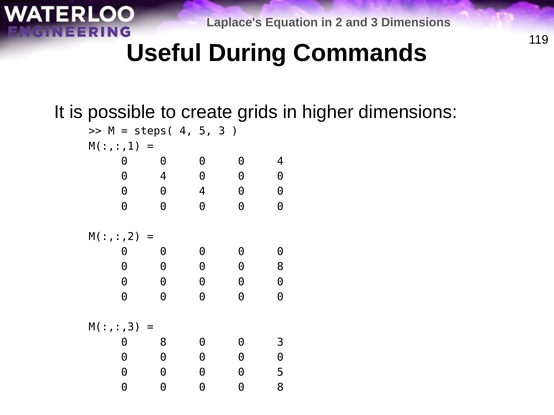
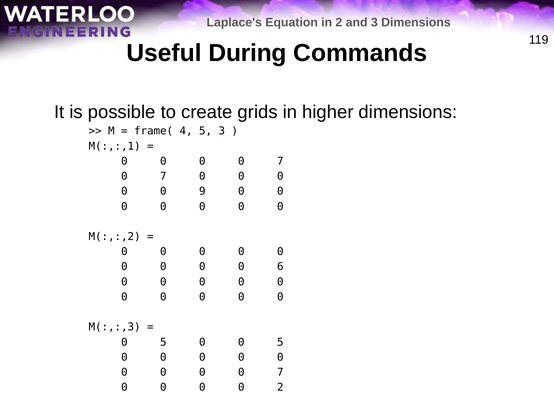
steps(: steps( -> frame( (154, 131)
4: 4 -> 7 (280, 161)
4: 4 -> 7 (163, 177)
4: 4 -> 9 (202, 192)
8: 8 -> 6 (280, 267)
8: 8 -> 5 (163, 343)
0 0 3: 3 -> 5 (280, 343)
5: 5 -> 7 (280, 373)
8: 8 -> 2 (280, 388)
